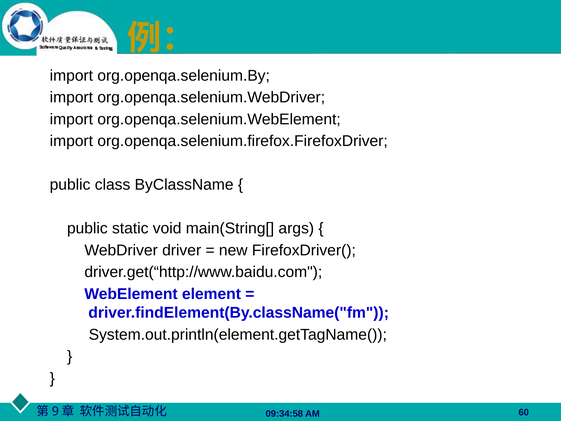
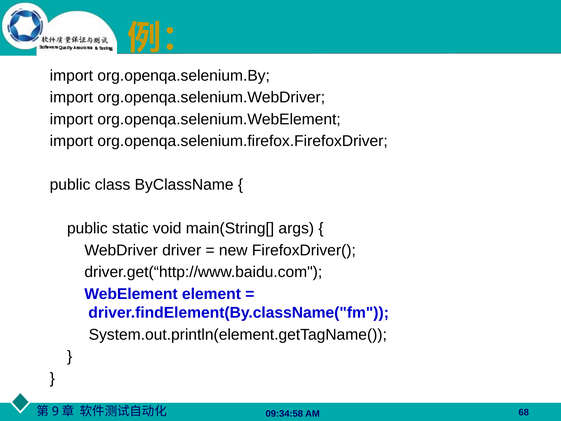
60: 60 -> 68 (524, 412)
